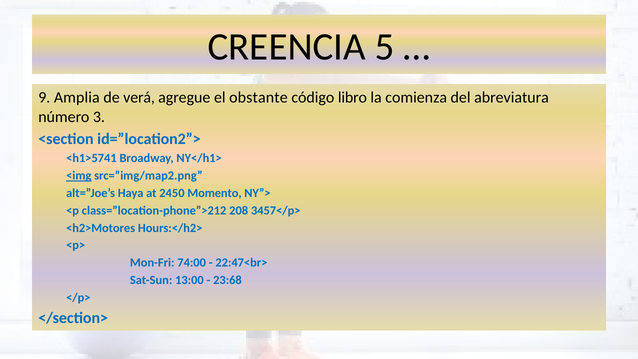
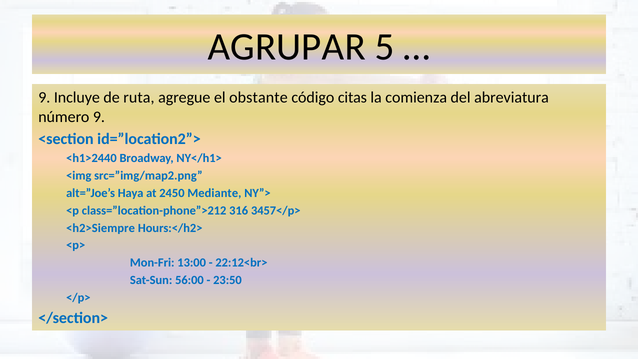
CREENCIA: CREENCIA -> AGRUPAR (287, 47)
Amplia: Amplia -> Incluye (77, 98)
verá: verá -> ruta (139, 98)
libro: libro -> citas (352, 98)
número 3: 3 -> 9 (99, 117)
<h1>5741: <h1>5741 -> <h1>2440 (91, 158)
<img underline: present -> none (79, 176)
Momento: Momento -> Mediante (214, 193)
208: 208 -> 316 (239, 210)
<h2>Motores: <h2>Motores -> <h2>Siempre (101, 228)
74:00: 74:00 -> 13:00 (192, 263)
22:47<br>: 22:47<br> -> 22:12<br> (241, 263)
13:00: 13:00 -> 56:00 (189, 280)
23:68: 23:68 -> 23:50 (227, 280)
